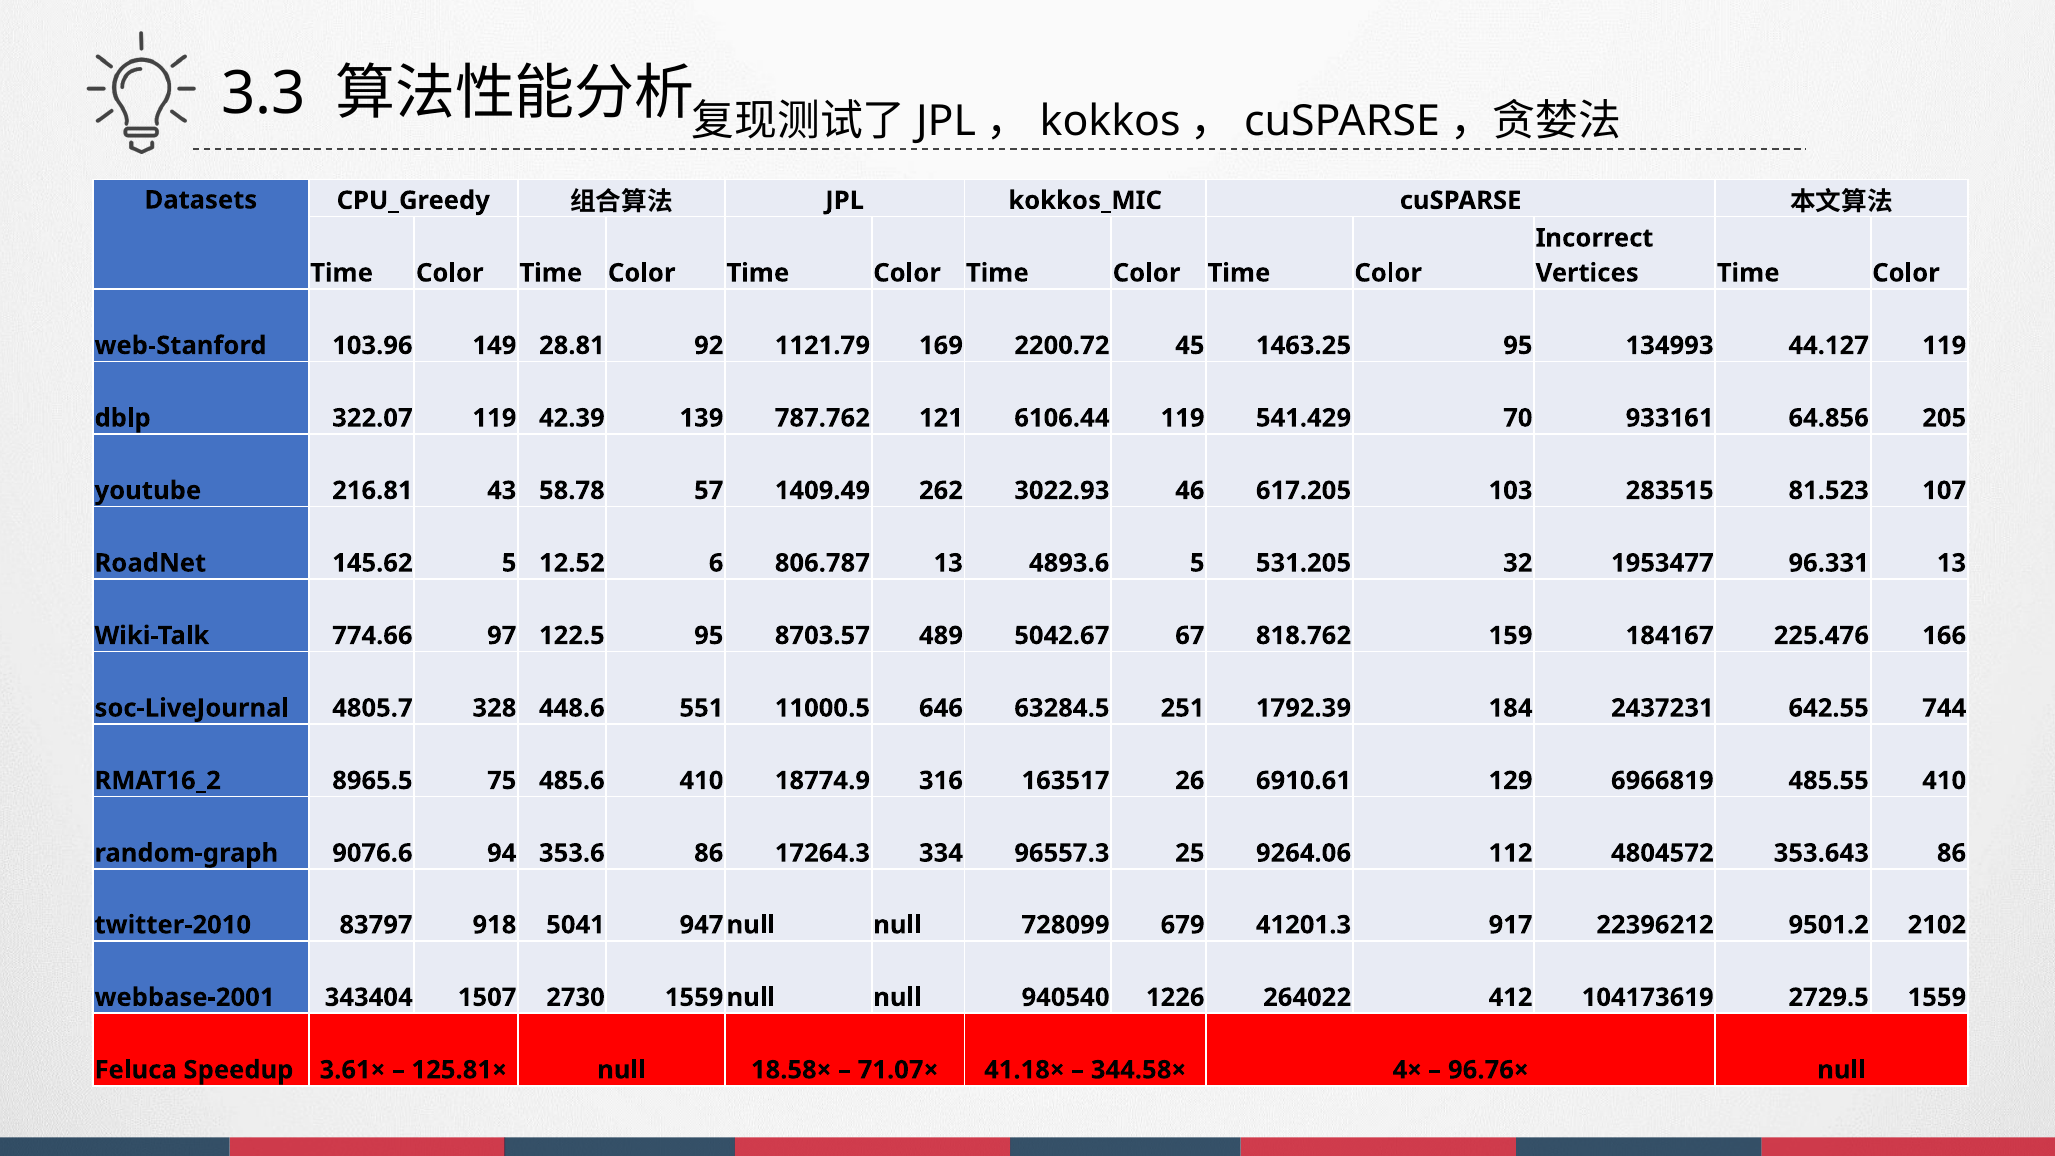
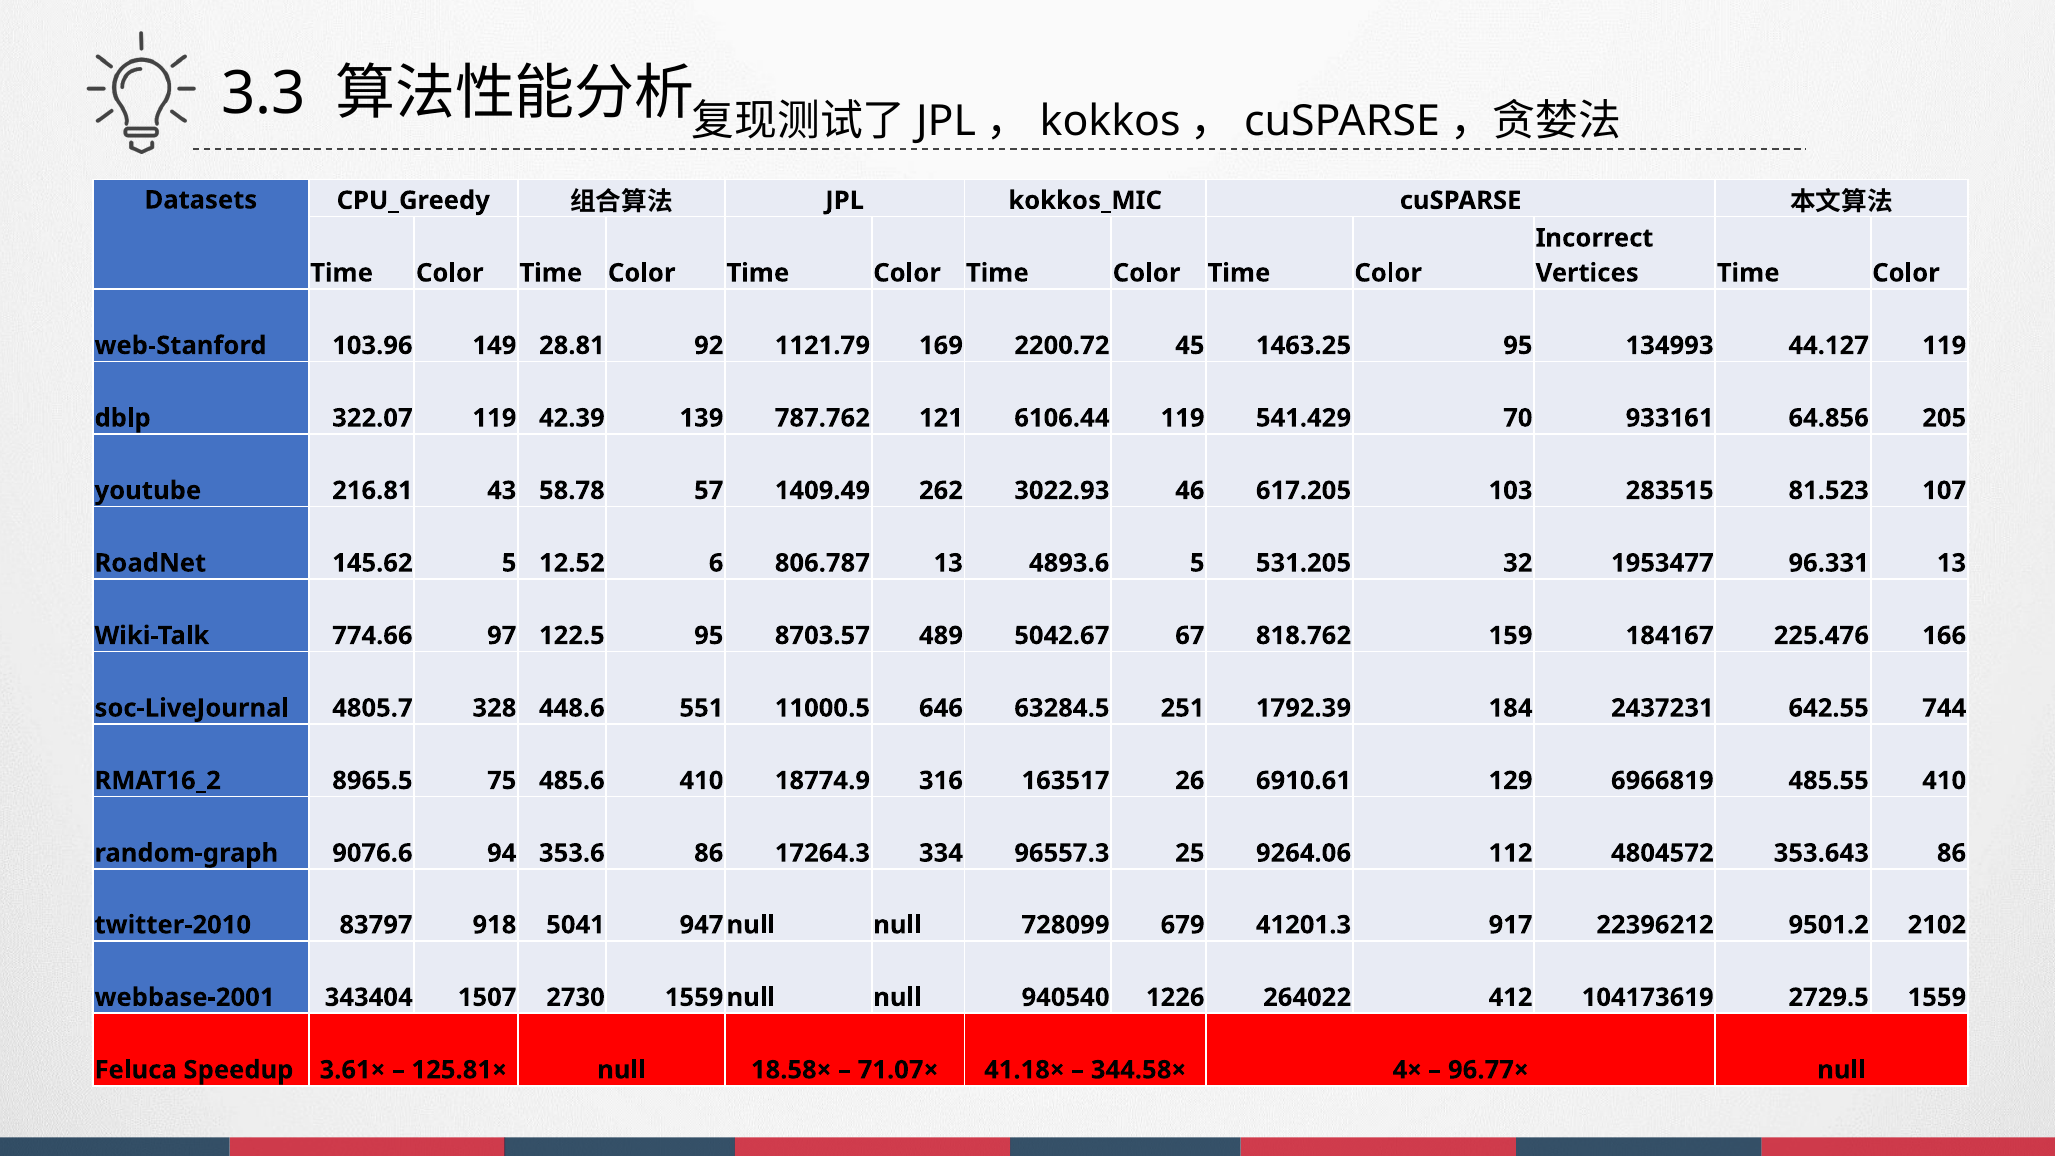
96.76×: 96.76× -> 96.77× (1488, 1070)
